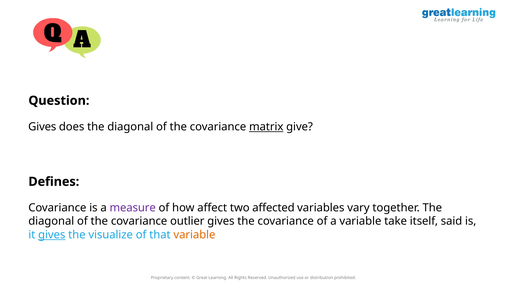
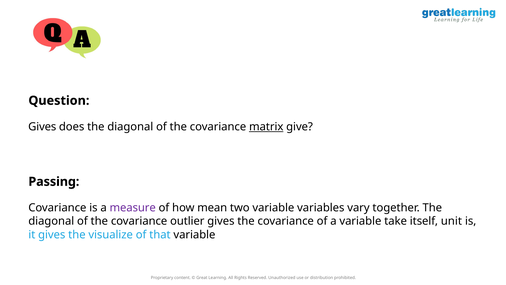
Defines: Defines -> Passing (54, 181)
affect: affect -> mean (212, 207)
two affected: affected -> variable (273, 207)
said: said -> unit (451, 221)
gives underline: present -> none (52, 234)
variable colour: orange -> black (194, 234)
